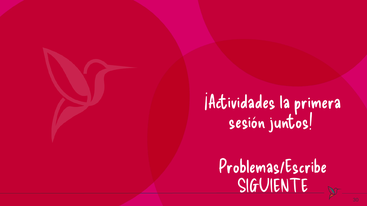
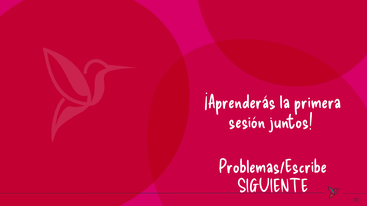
¡Actividades: ¡Actividades -> ¡Aprenderás (240, 103)
